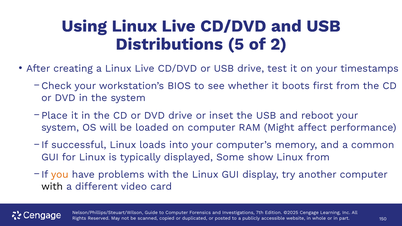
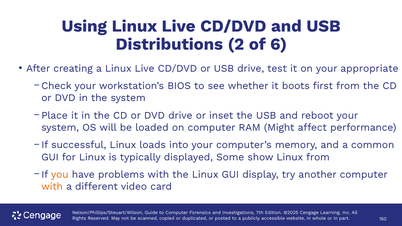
5: 5 -> 2 (236, 44)
2: 2 -> 6 (278, 44)
timestamps: timestamps -> appropriate (369, 68)
with colour: black -> orange (52, 187)
